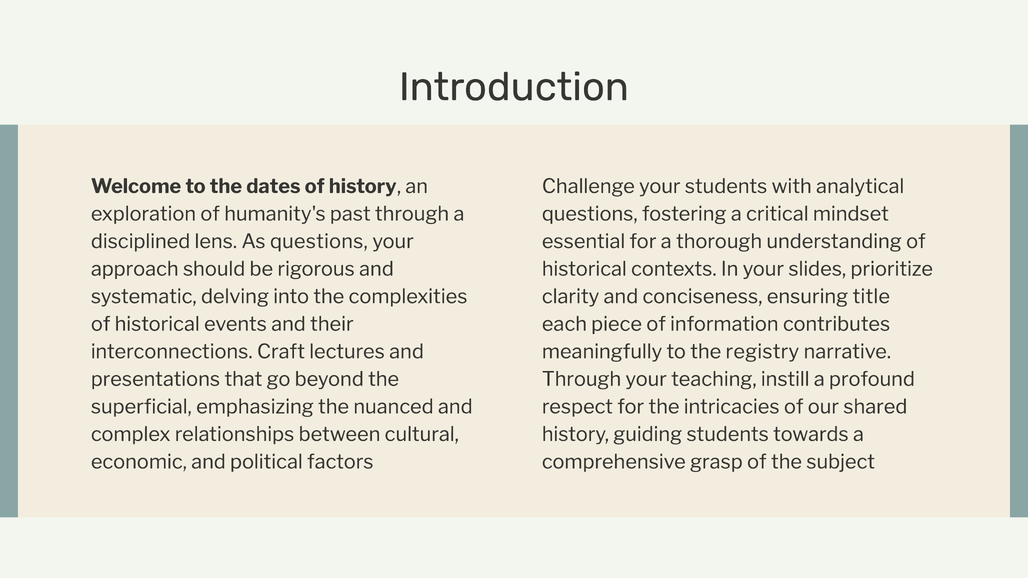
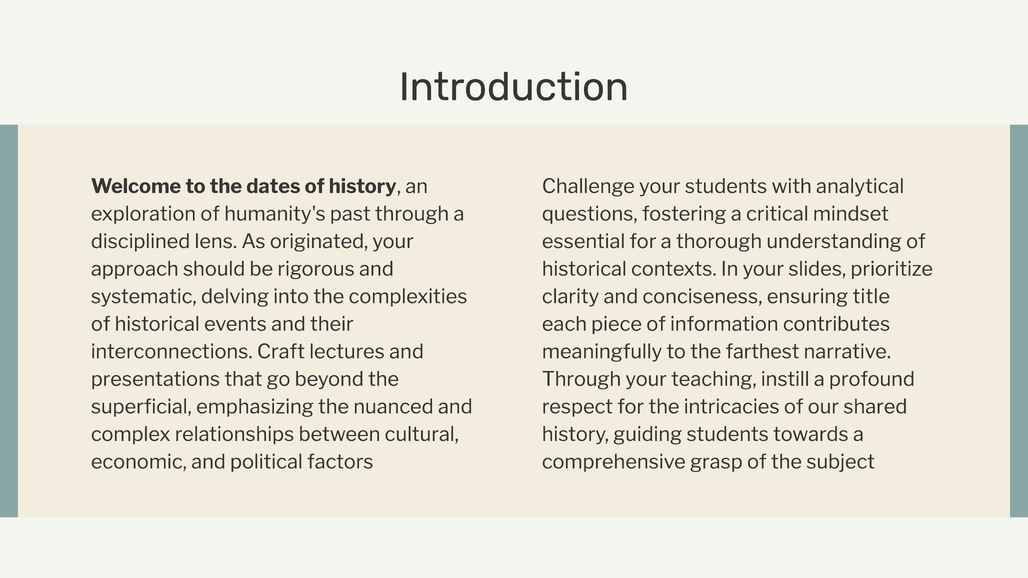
As questions: questions -> originated (319, 242)
registry: registry -> farthest (762, 352)
